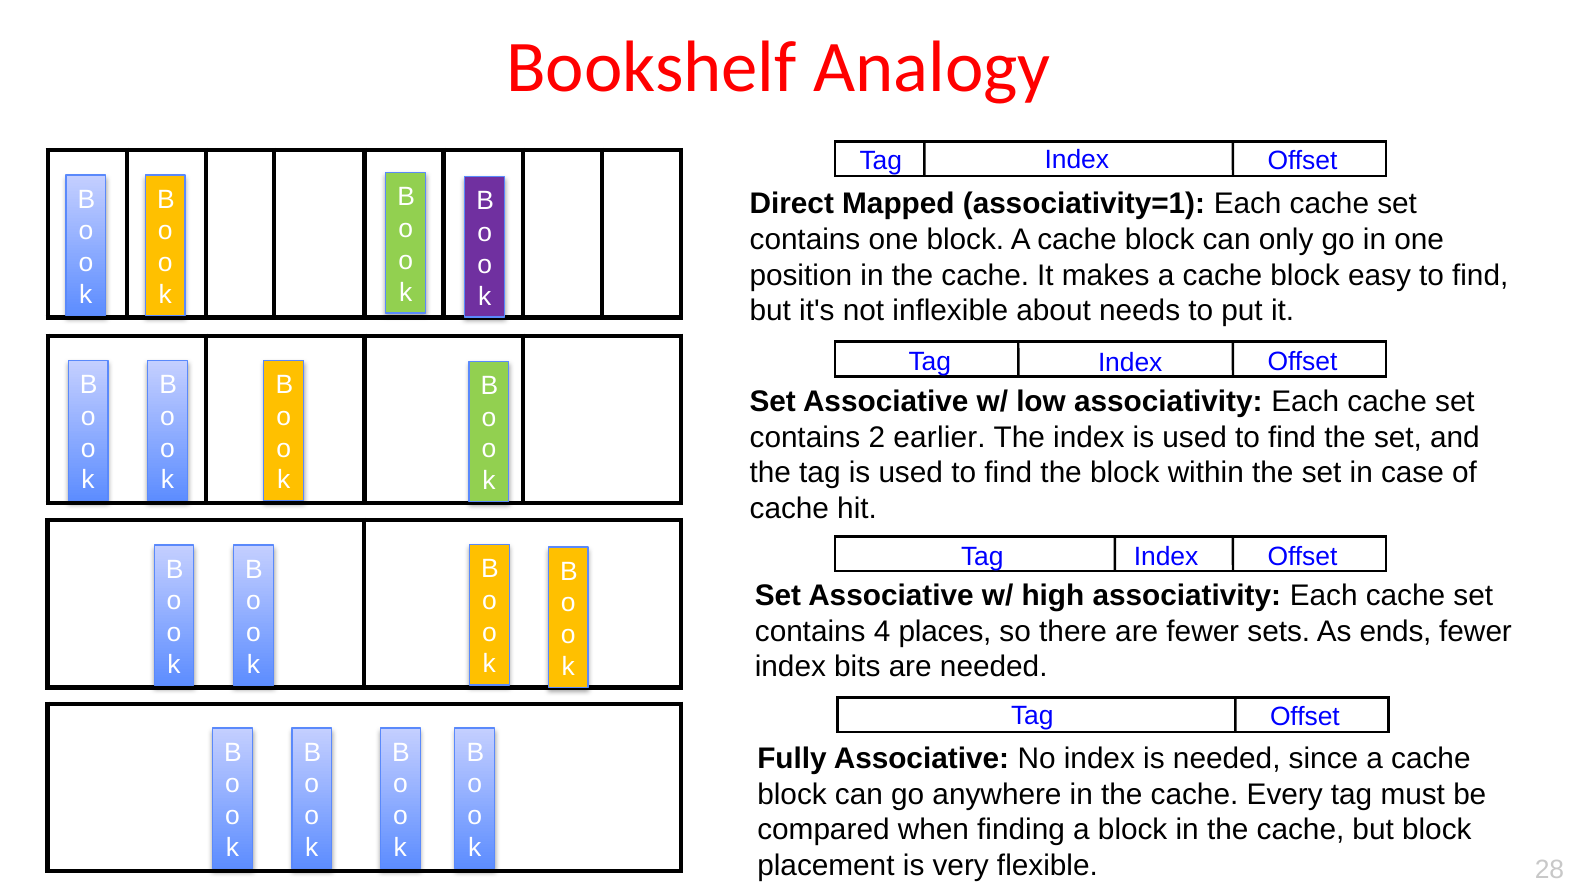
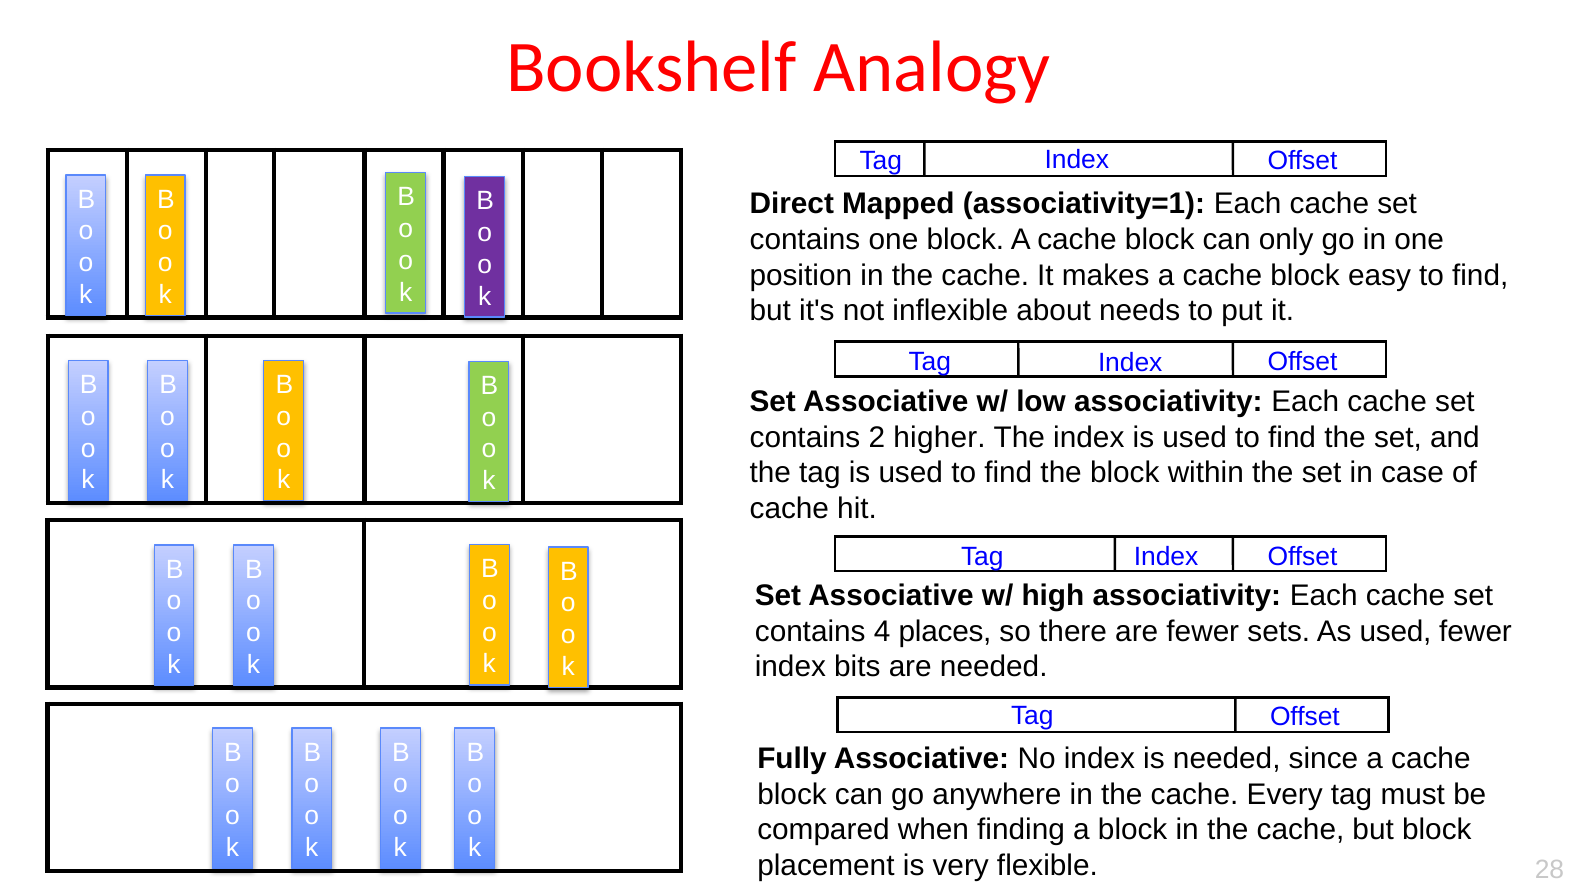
earlier: earlier -> higher (940, 437)
As ends: ends -> used (1396, 632)
